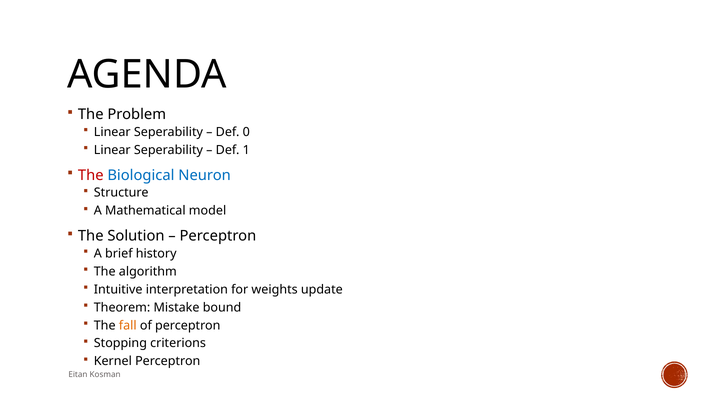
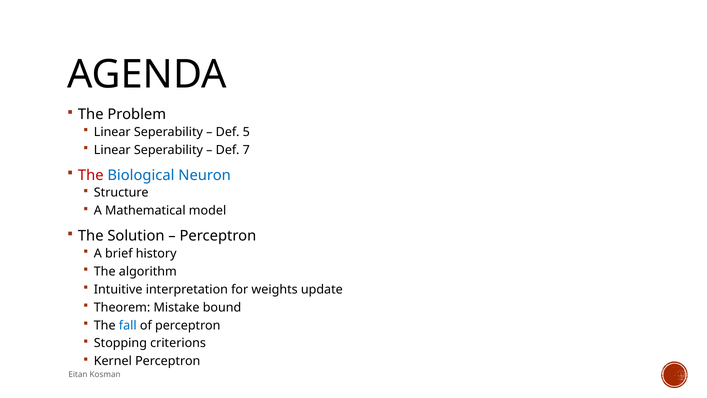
0: 0 -> 5 (246, 132)
1: 1 -> 7 (246, 150)
fall colour: orange -> blue (128, 325)
